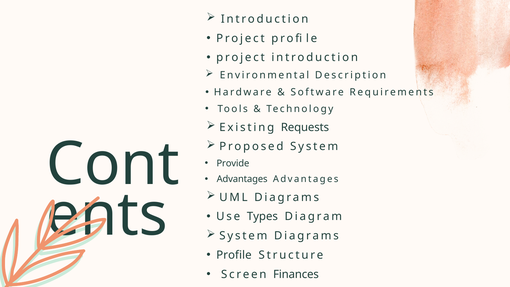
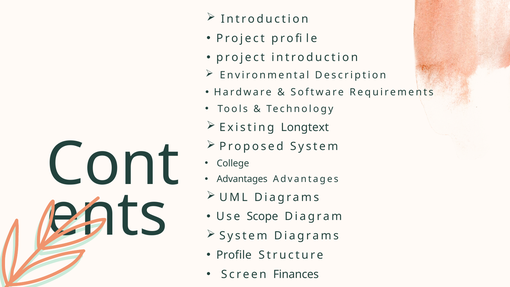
Requests: Requests -> Longtext (305, 127)
Provide: Provide -> College (233, 163)
Types: Types -> Scope (262, 216)
